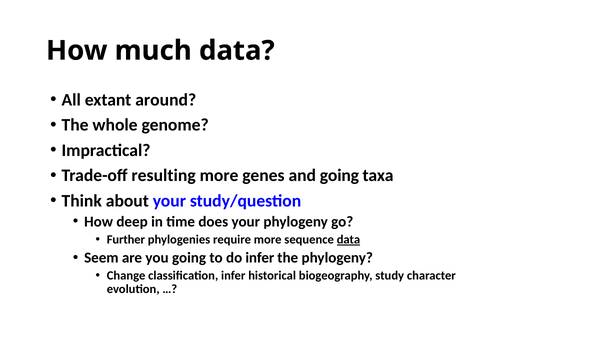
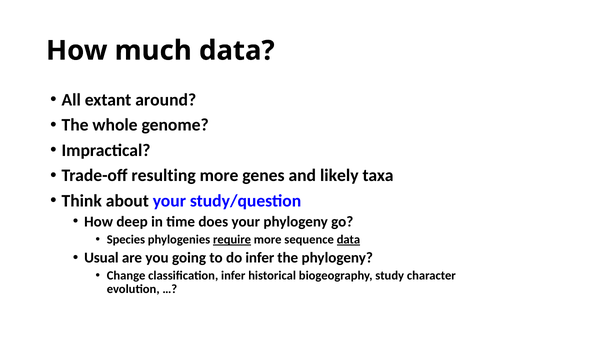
and going: going -> likely (339, 176)
Further: Further -> Species (126, 240)
require underline: none -> present (232, 240)
Seem: Seem -> Usual (101, 258)
